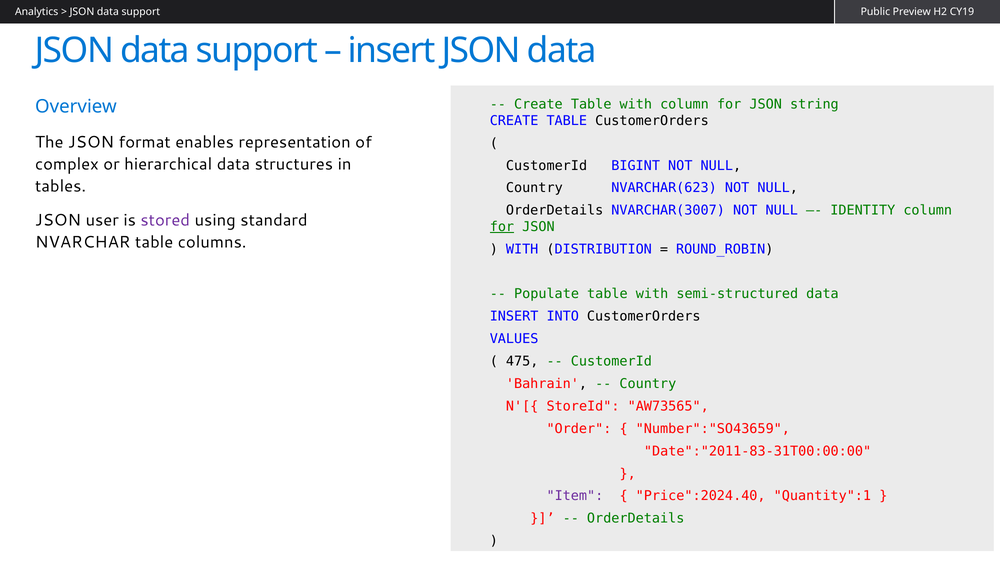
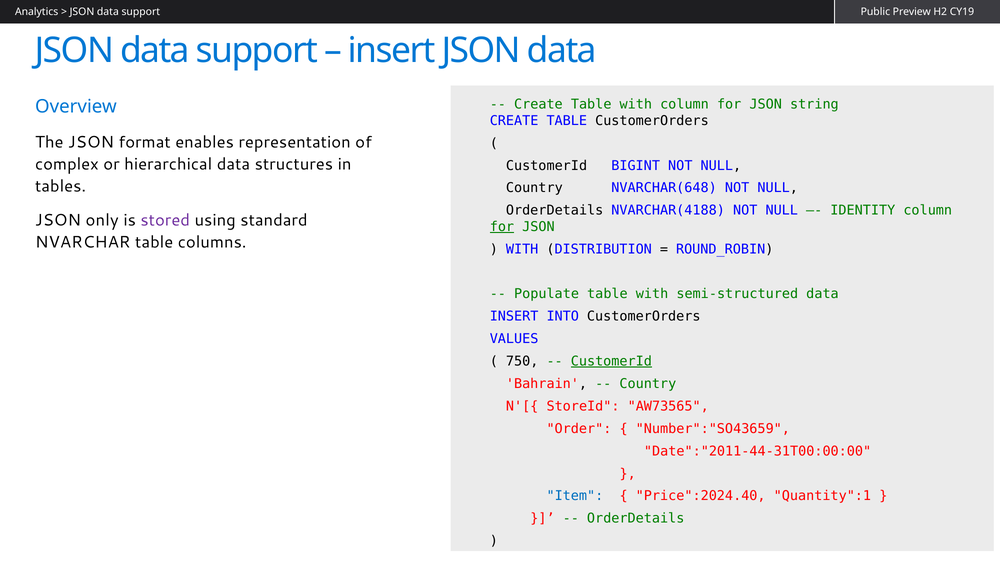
NVARCHAR(623: NVARCHAR(623 -> NVARCHAR(648 (664, 188)
NVARCHAR(3007: NVARCHAR(3007 -> NVARCHAR(4188 (668, 211)
user: user -> only (102, 221)
475: 475 -> 750 (522, 362)
CustomerId underline: none -> present (611, 362)
Date":"2011-83-31T00:00:00: Date":"2011-83-31T00:00:00 -> Date":"2011-44-31T00:00:00 (758, 451)
Item colour: purple -> blue (575, 496)
